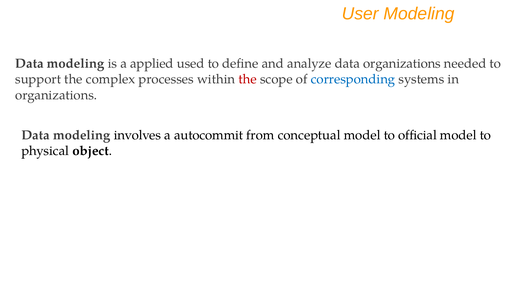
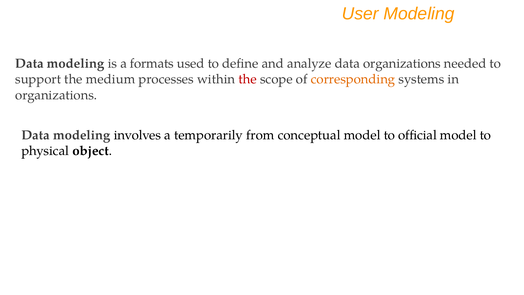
applied: applied -> formats (152, 64)
complex: complex -> medium (111, 79)
corresponding colour: blue -> orange (353, 79)
autocommit: autocommit -> temporarily (209, 135)
